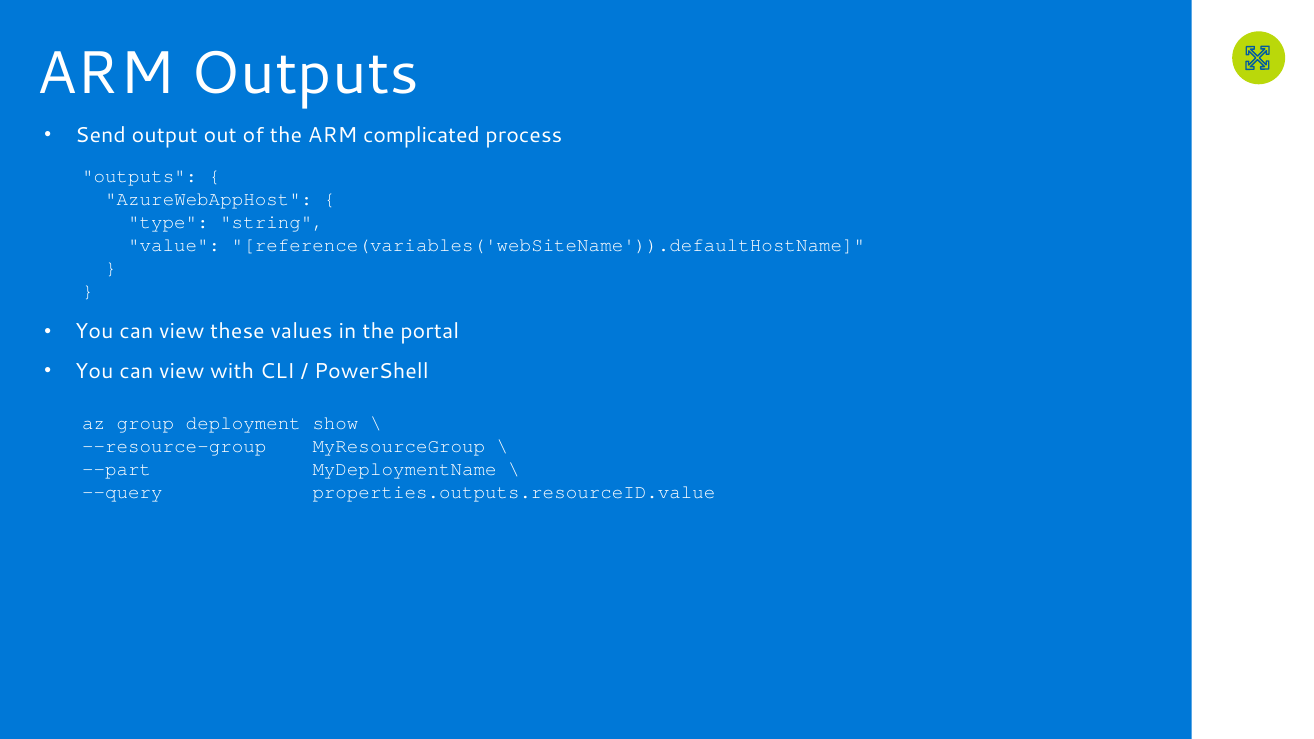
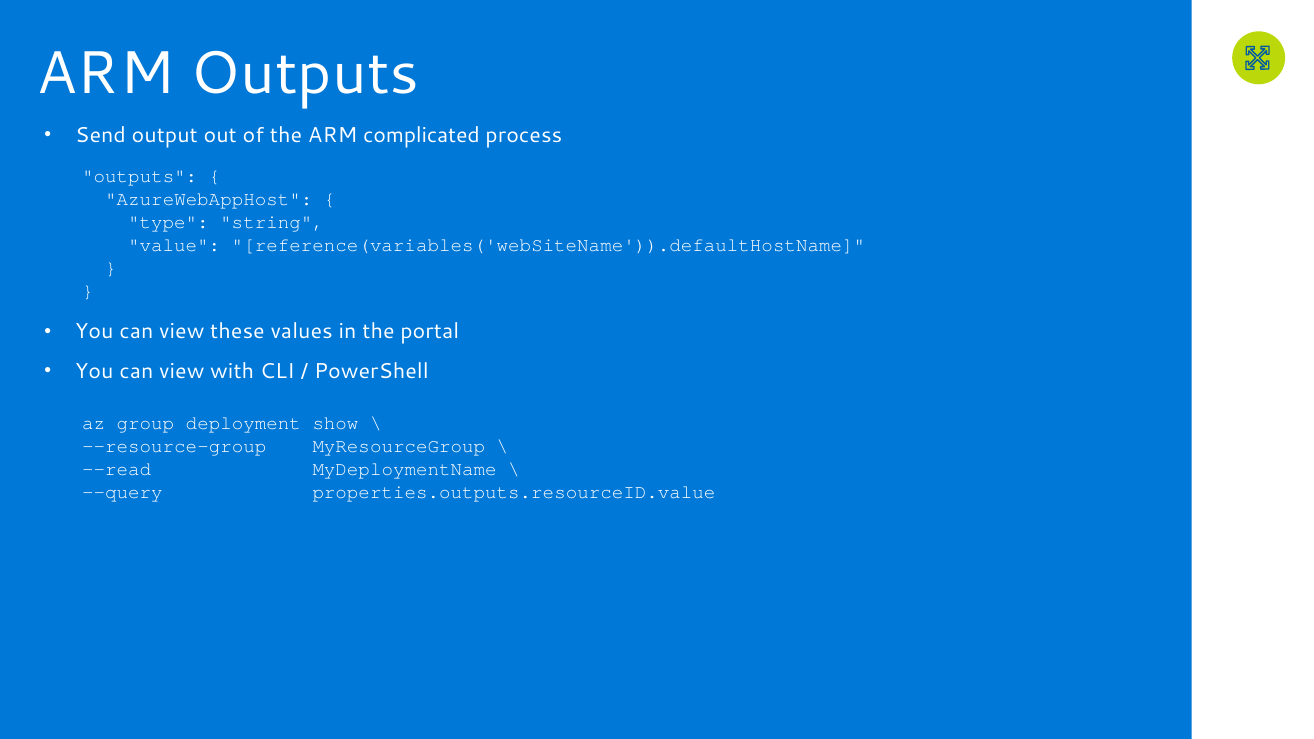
--part: --part -> --read (117, 470)
